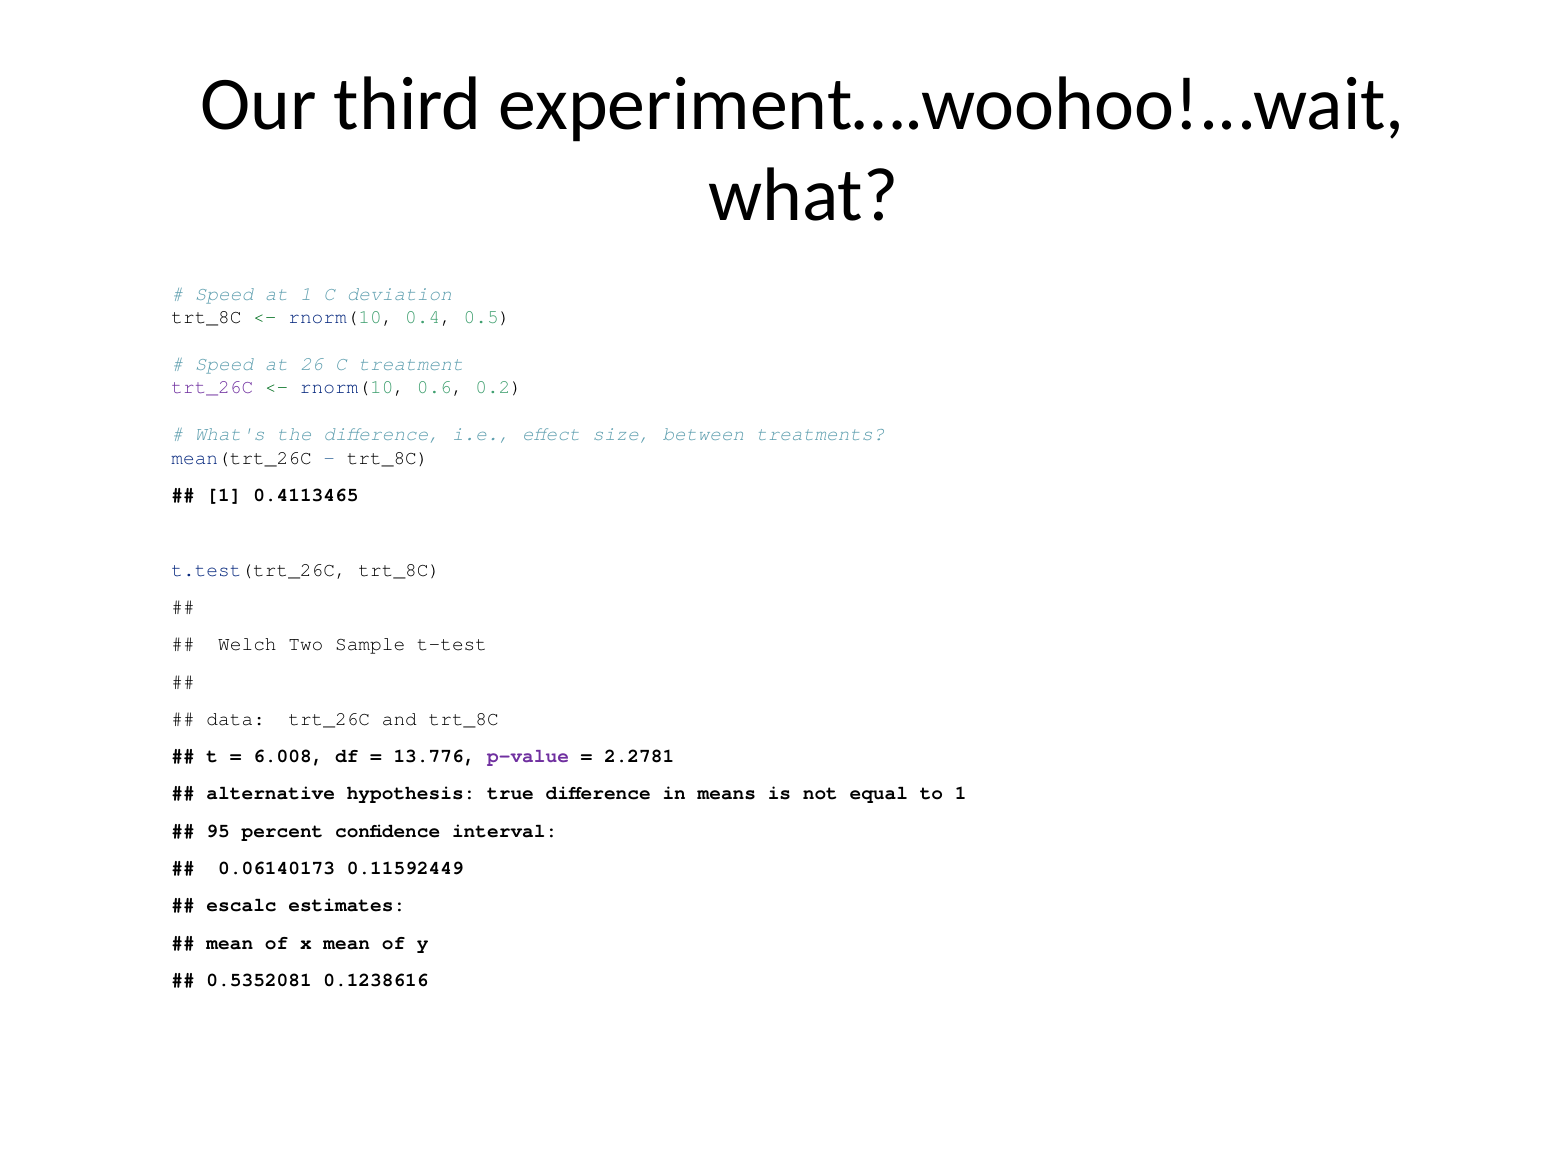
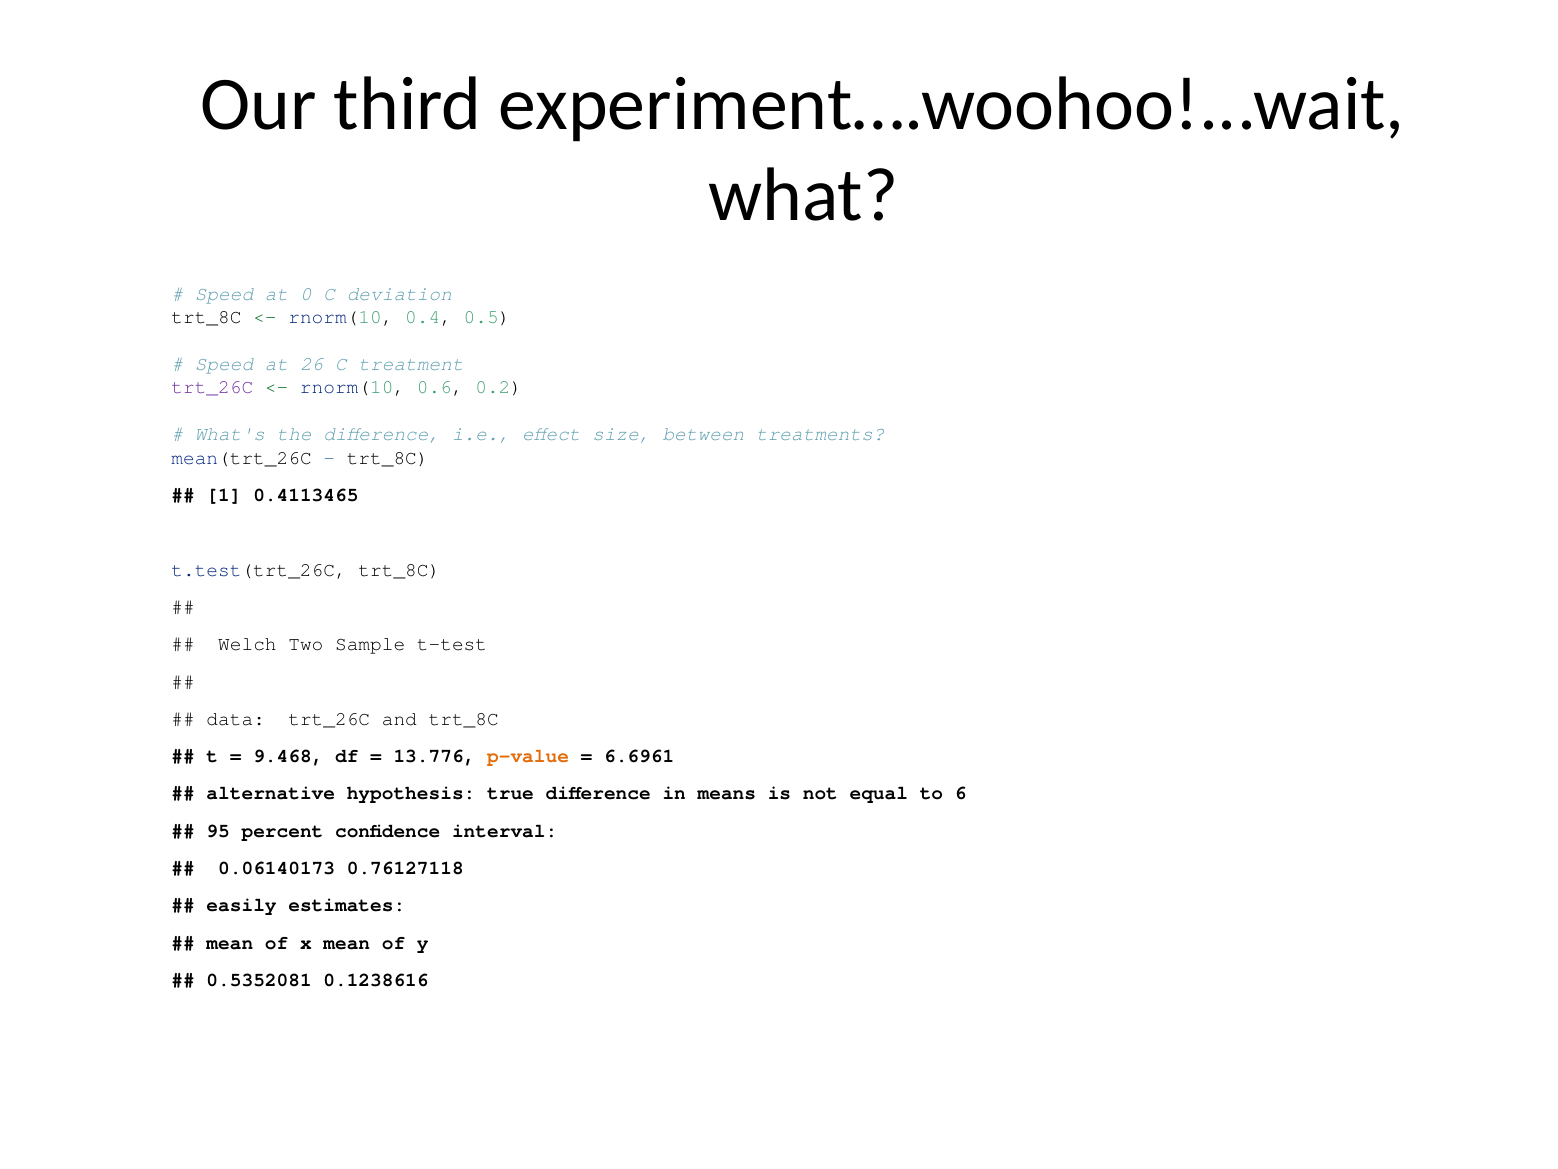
at 1: 1 -> 0 (306, 294)
6.008: 6.008 -> 9.468 (288, 756)
p-value colour: purple -> orange (528, 756)
2.2781: 2.2781 -> 6.6961 (639, 756)
to 1: 1 -> 6 (961, 793)
0.11592449: 0.11592449 -> 0.76127118 (405, 868)
escalc: escalc -> easily (242, 905)
